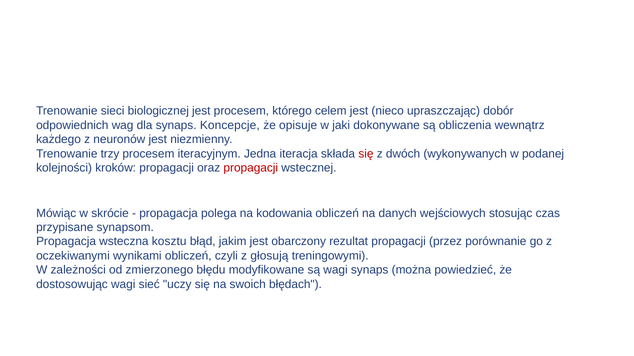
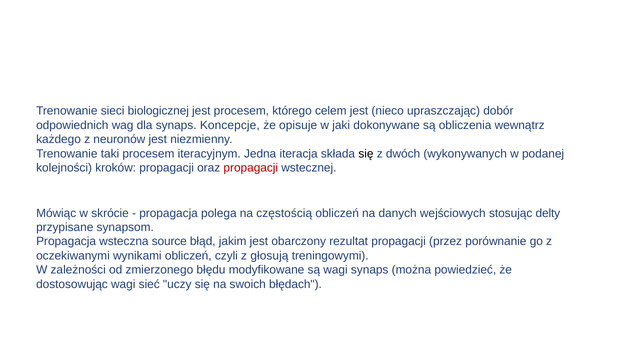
trzy: trzy -> taki (110, 154)
się colour: red -> black (366, 154)
kodowania: kodowania -> częstością (284, 213)
czas: czas -> delty (548, 213)
kosztu: kosztu -> source (169, 242)
